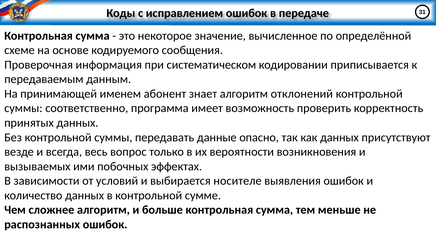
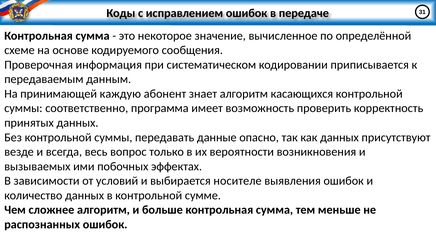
именем: именем -> каждую (120, 94)
отклонений: отклонений -> касающихся (302, 94)
